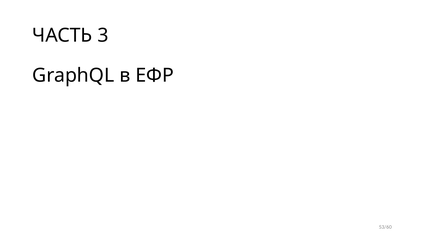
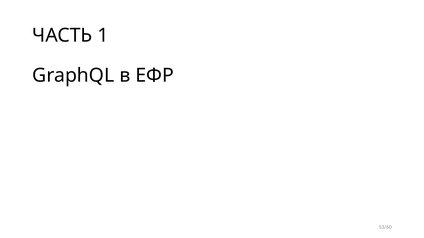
3: 3 -> 1 (103, 36)
